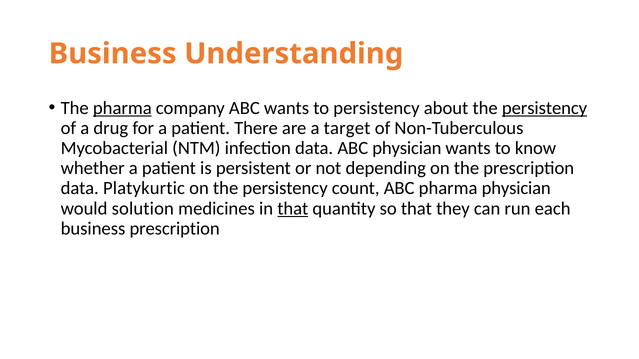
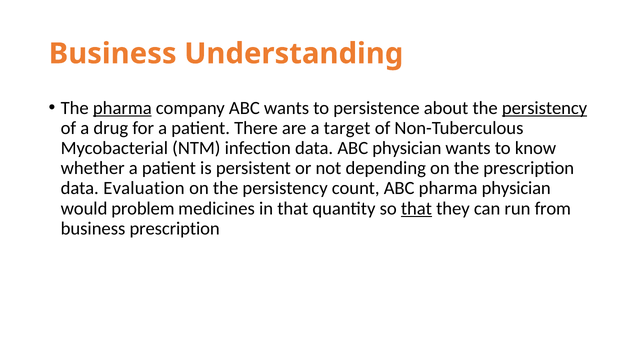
to persistency: persistency -> persistence (377, 108)
Platykurtic: Platykurtic -> Evaluation (144, 189)
solution: solution -> problem (143, 209)
that underline: present -> none (293, 209)
that underline: none -> present (416, 209)
each: each -> from (553, 209)
